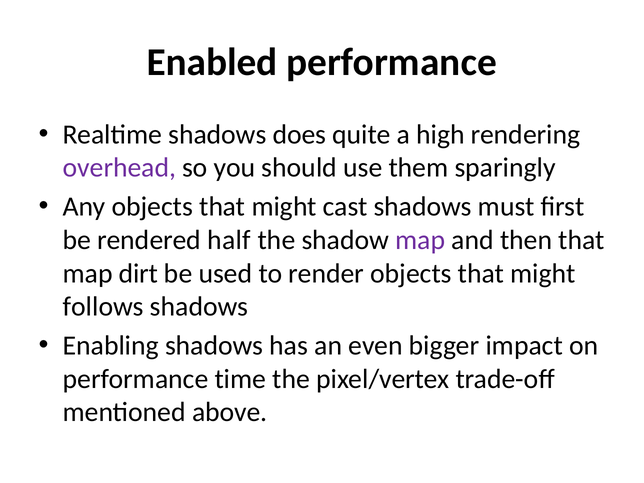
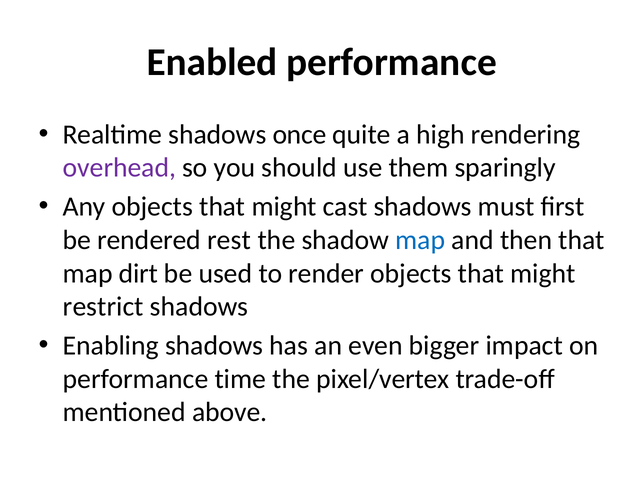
does: does -> once (299, 135)
half: half -> rest (229, 240)
map colour: purple -> blue (420, 240)
follows: follows -> restrict (103, 307)
